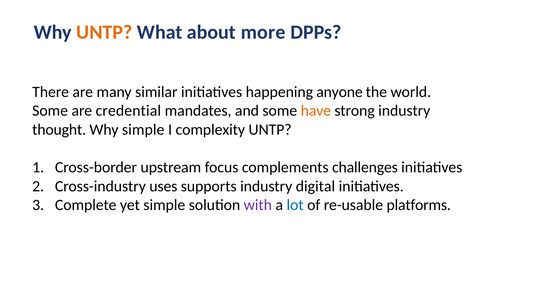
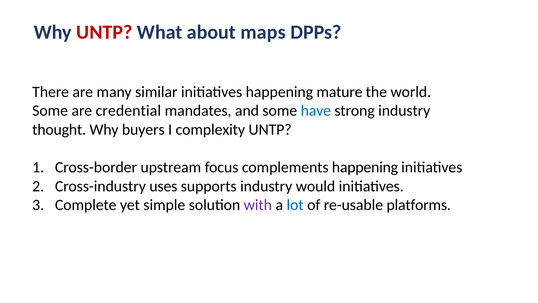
UNTP colour: orange -> red (104, 32)
more: more -> maps (263, 32)
anyone: anyone -> mature (339, 92)
have colour: orange -> blue (316, 111)
Why simple: simple -> buyers (143, 130)
complements challenges: challenges -> happening (365, 167)
digital: digital -> would (316, 186)
